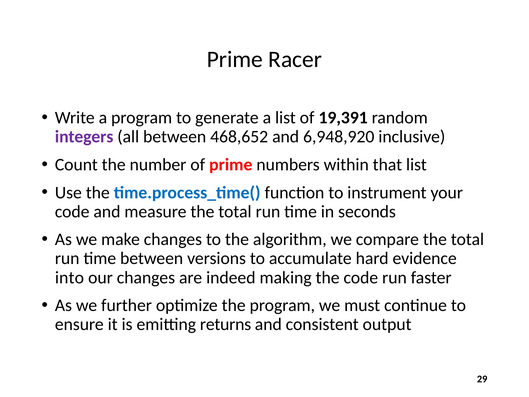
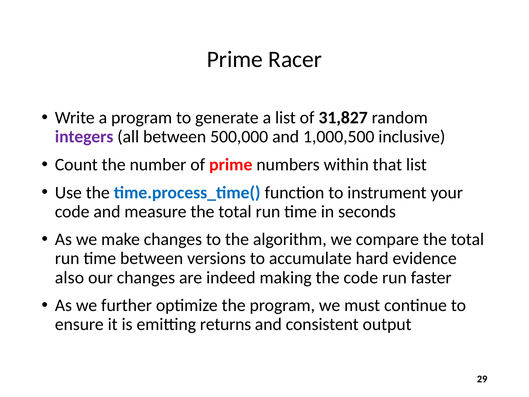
19,391: 19,391 -> 31,827 (343, 118)
468,652: 468,652 -> 500,000 (239, 137)
6,948,920: 6,948,920 -> 1,000,500 (339, 137)
into: into -> also (69, 277)
